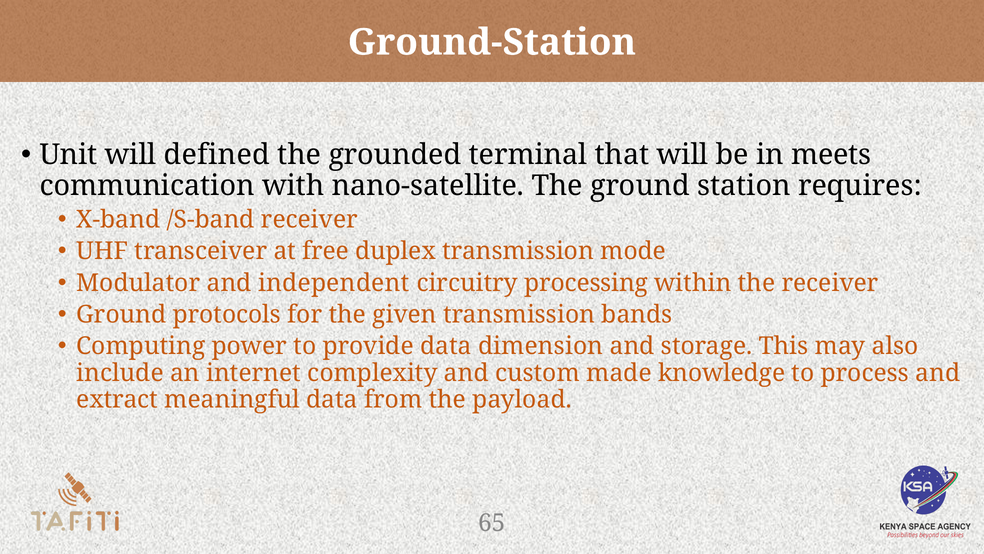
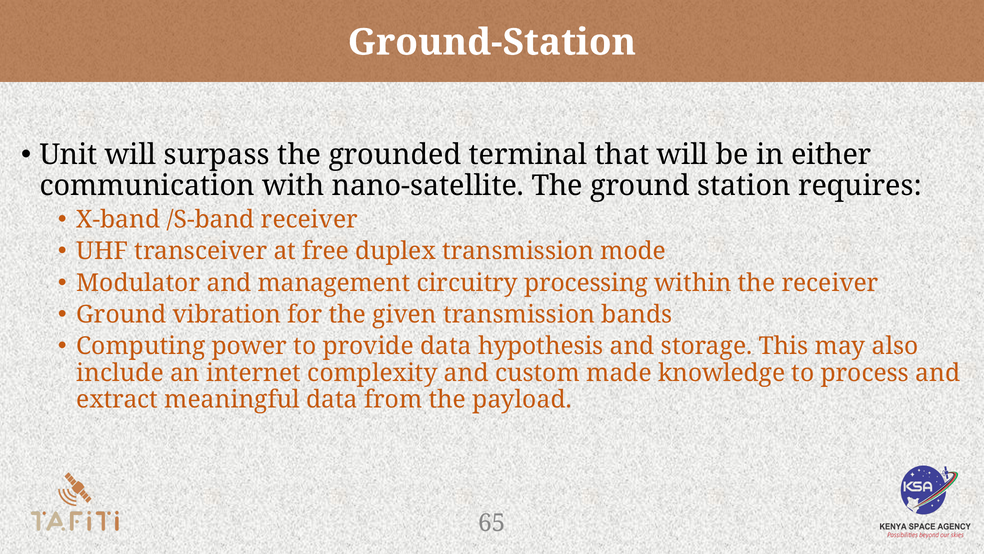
defined: defined -> surpass (217, 154)
meets: meets -> either (831, 154)
independent: independent -> management (334, 283)
protocols: protocols -> vibration (227, 314)
dimension: dimension -> hypothesis (541, 346)
